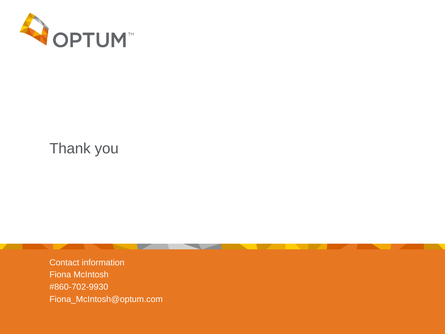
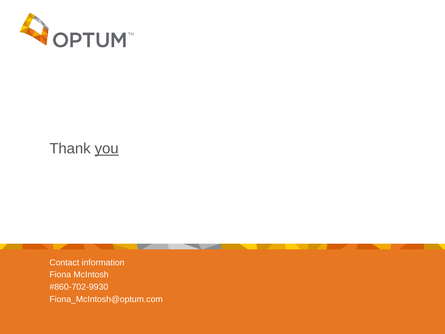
you underline: none -> present (107, 149)
